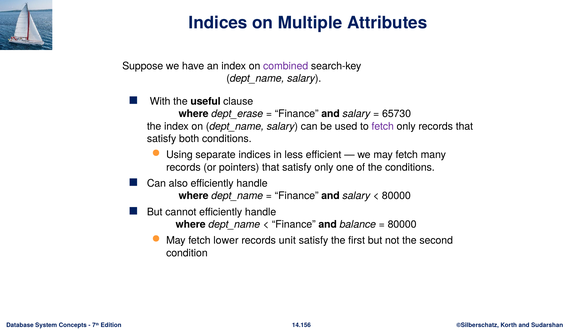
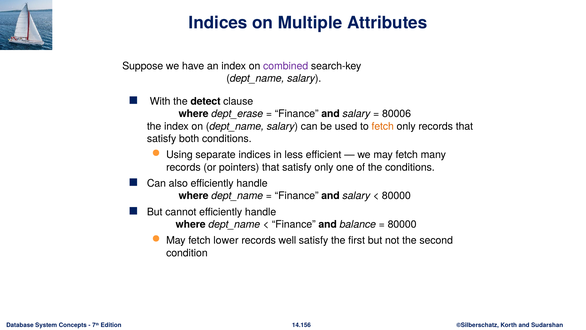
useful: useful -> detect (206, 101)
65730: 65730 -> 80006 (397, 114)
fetch colour: purple -> orange (383, 126)
unit: unit -> well (287, 240)
